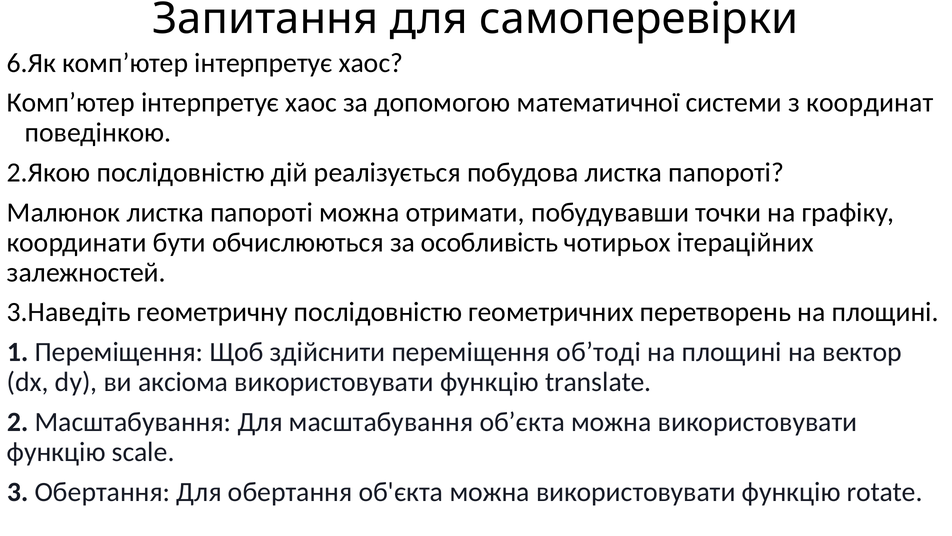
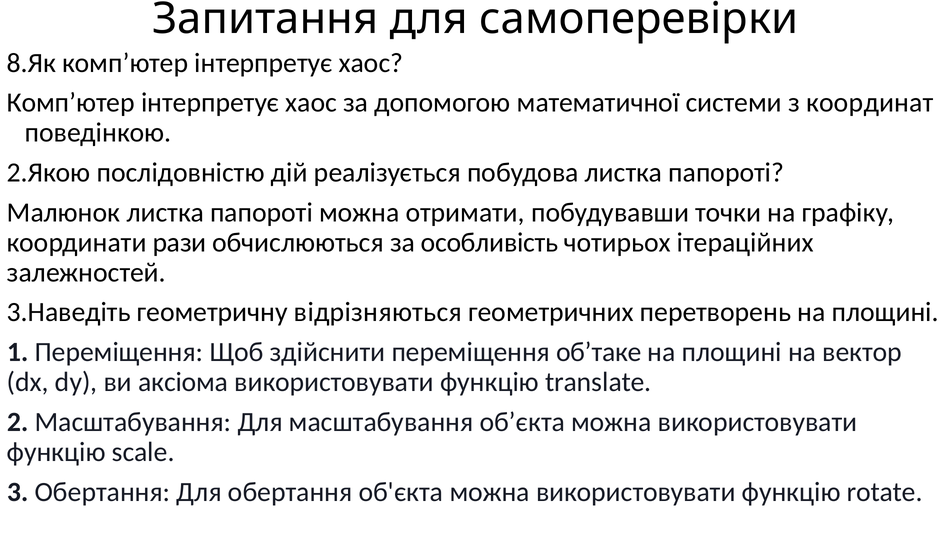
6.Як: 6.Як -> 8.Як (32, 63)
бути: бути -> рази (180, 242)
геометричну послідовністю: послідовністю -> відрізняються (378, 312)
об’тоді: об’тоді -> об’таке (599, 352)
